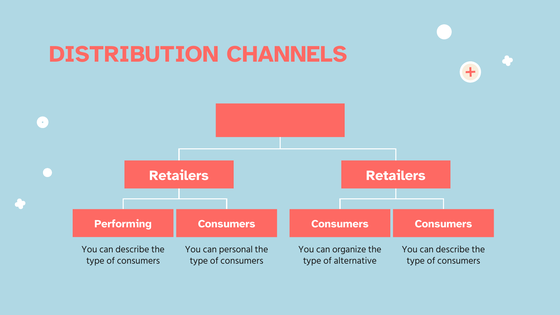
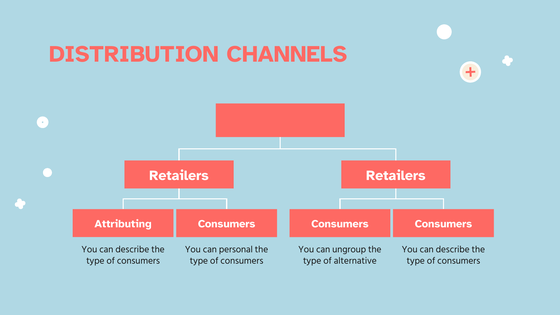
Performing: Performing -> Attributing (123, 224)
organize: organize -> ungroup (349, 250)
